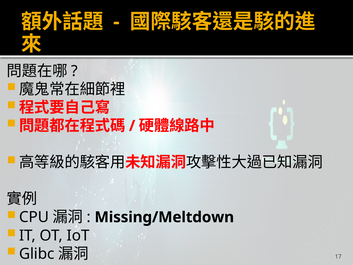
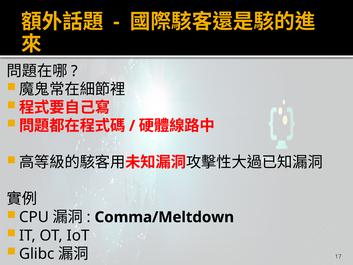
Missing/Meltdown: Missing/Meltdown -> Comma/Meltdown (164, 217)
